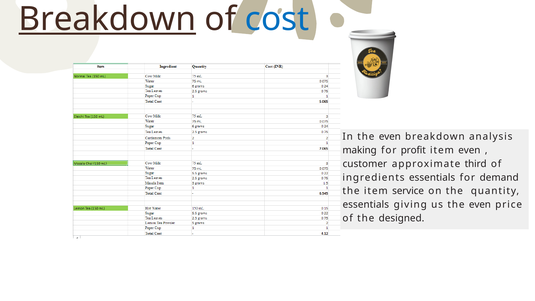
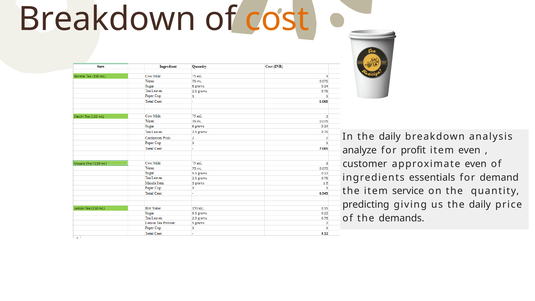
Breakdown underline: present -> none (107, 19)
cost colour: blue -> orange (277, 19)
In the even: even -> daily (390, 137)
making: making -> analyze (360, 150)
approximate third: third -> even (476, 164)
essentials: essentials -> predicting (366, 205)
us the even: even -> daily (480, 205)
designed: designed -> demands (402, 218)
